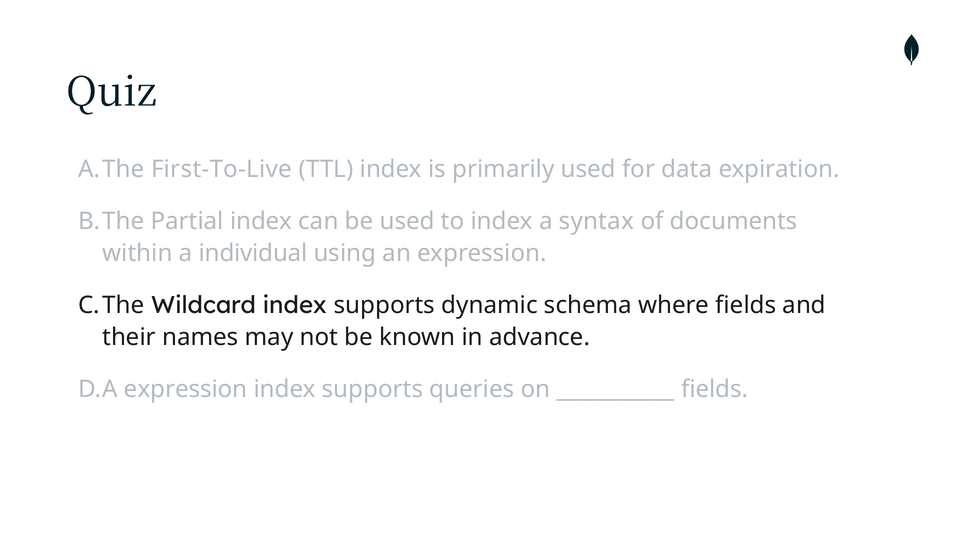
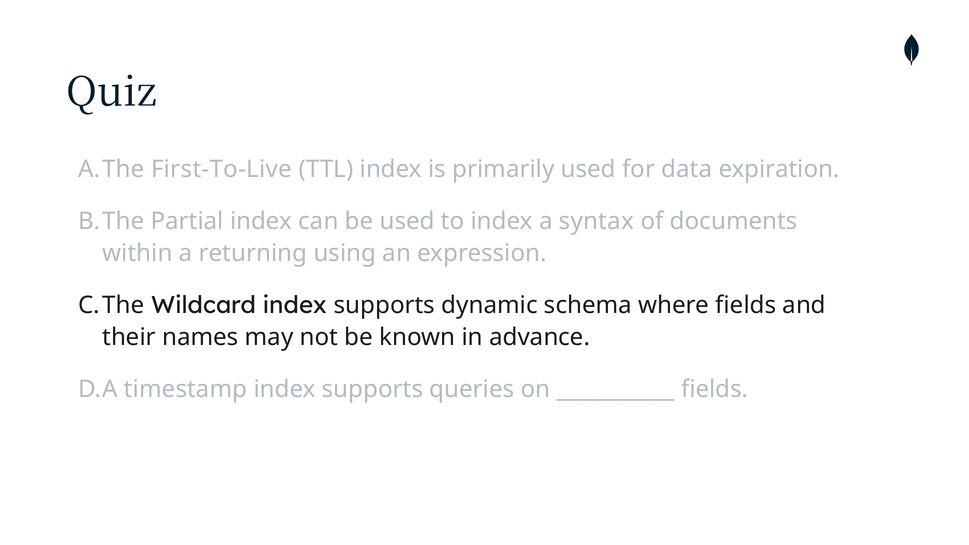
individual: individual -> returning (253, 253)
expression: expression -> timestamp (186, 389)
